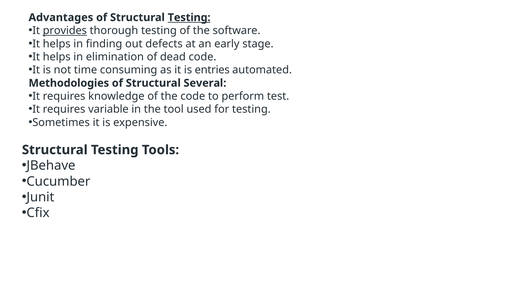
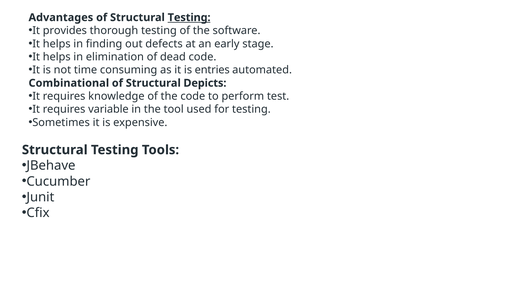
provides underline: present -> none (65, 31)
Methodologies: Methodologies -> Combinational (69, 83)
Several: Several -> Depicts (205, 83)
